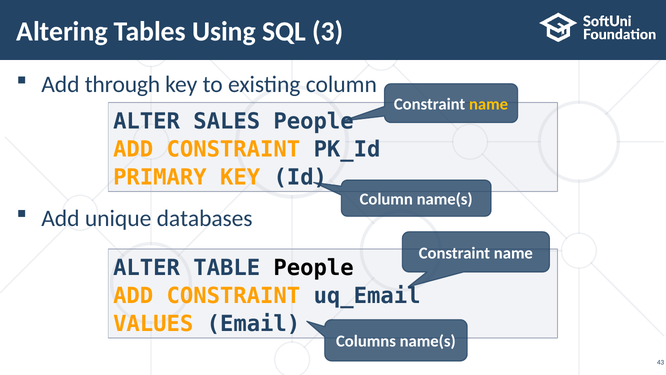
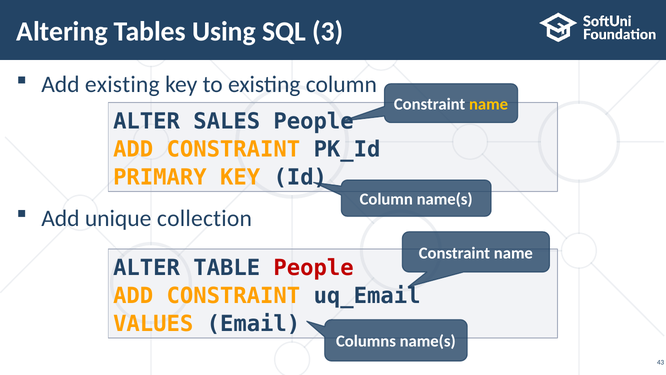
Add through: through -> existing (122, 85)
databases: databases -> collection (204, 218)
People colour: black -> red (314, 267)
